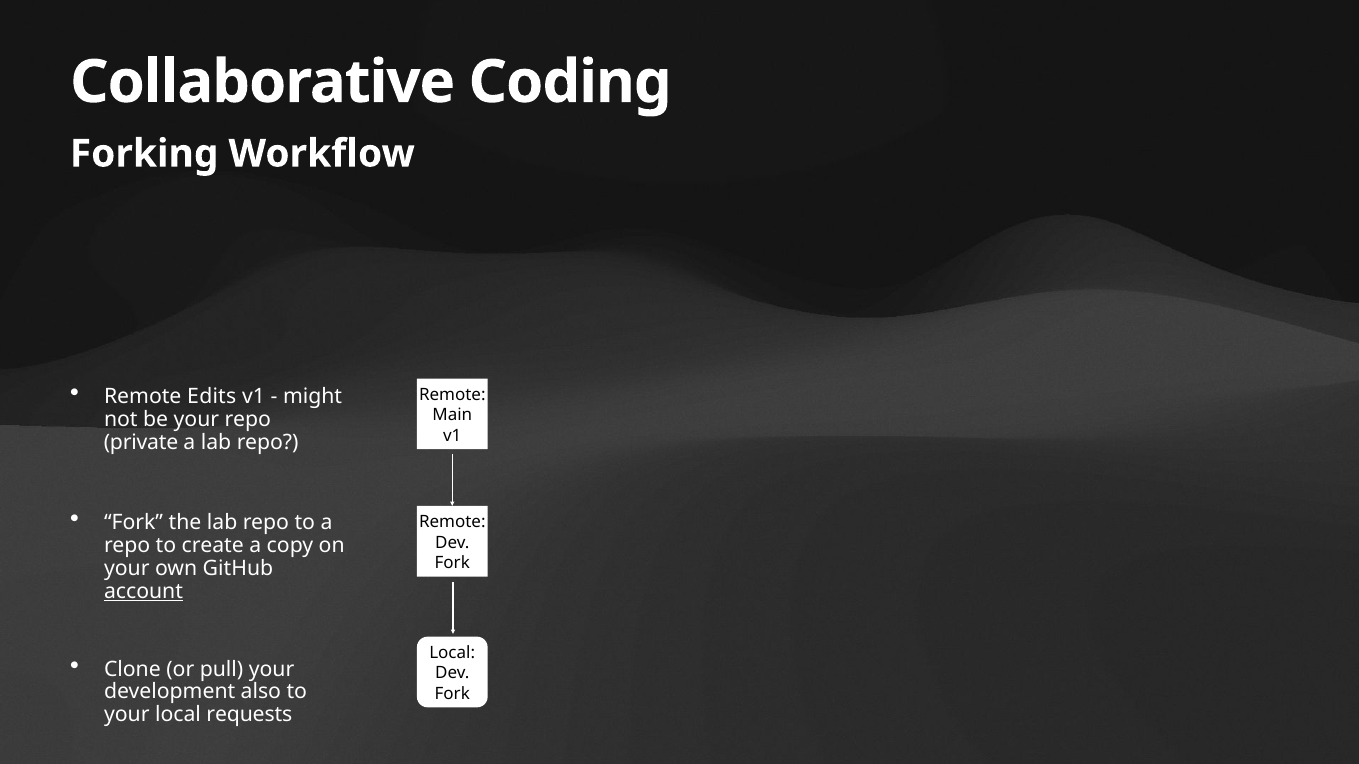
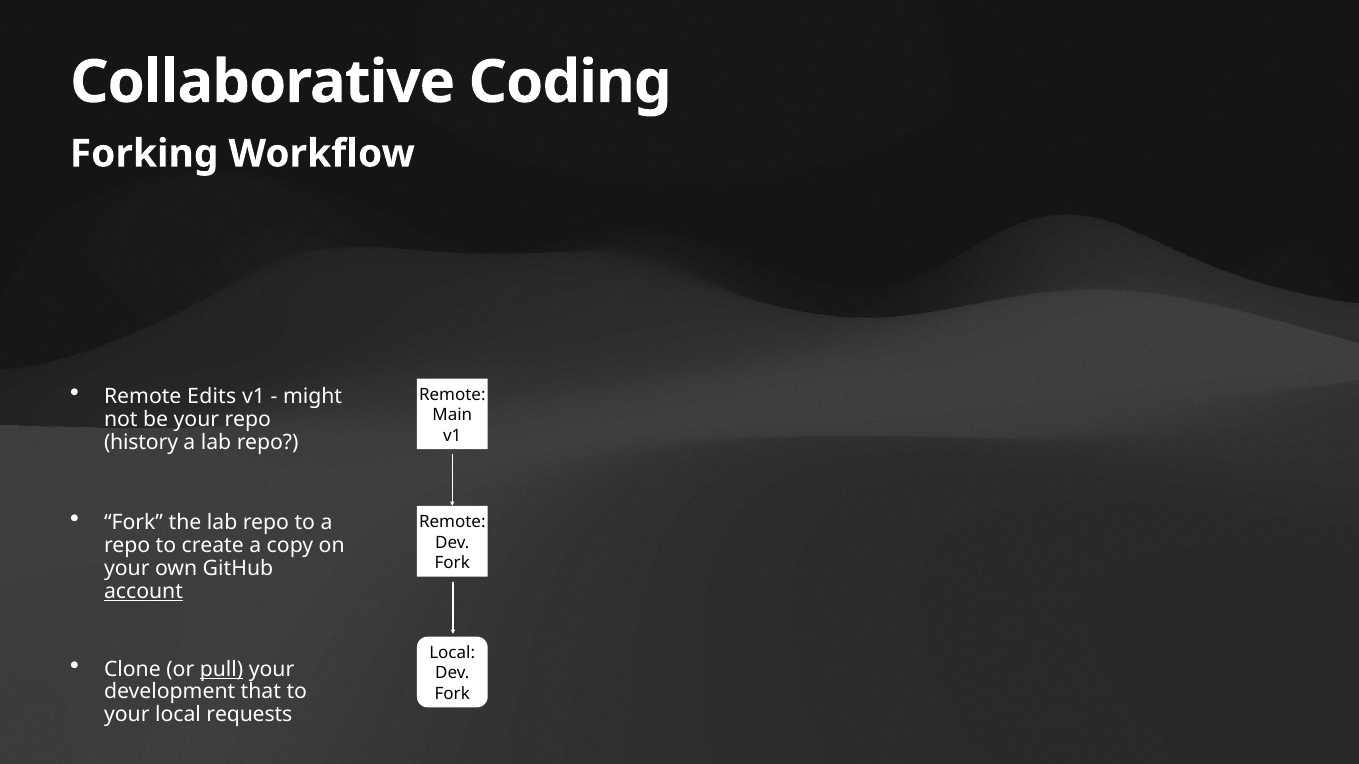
private: private -> history (141, 443)
pull underline: none -> present (222, 669)
also: also -> that (261, 692)
